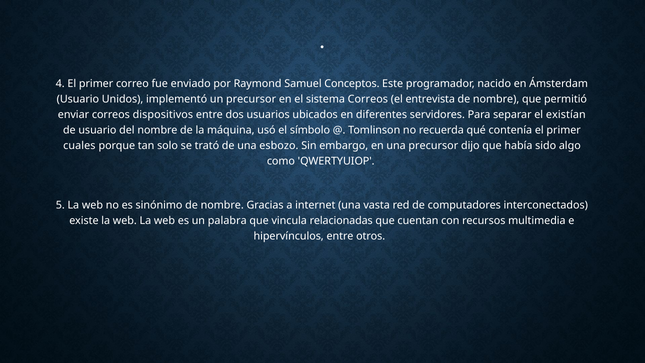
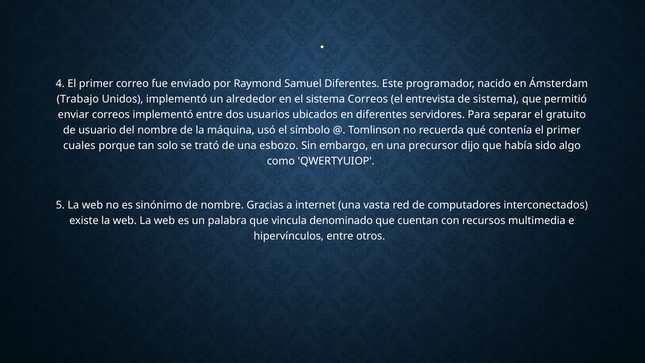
Samuel Conceptos: Conceptos -> Diferentes (352, 84)
Usuario: Usuario -> Trabajo (78, 99)
un precursor: precursor -> alrededor (251, 99)
nombre: nombre -> sistema (496, 99)
correos dispositivos: dispositivos -> implementó (163, 115)
existían: existían -> gratuito (566, 115)
relacionadas: relacionadas -> denominado (341, 221)
